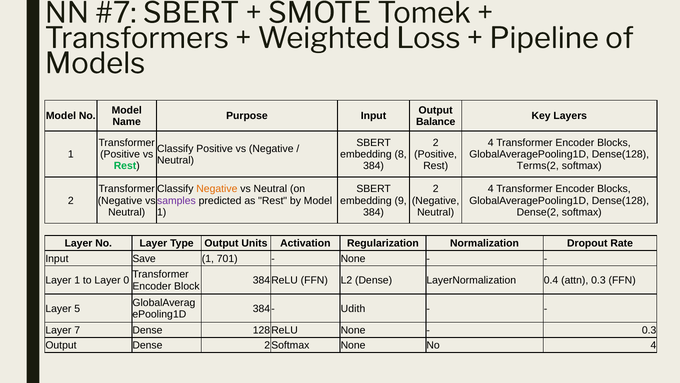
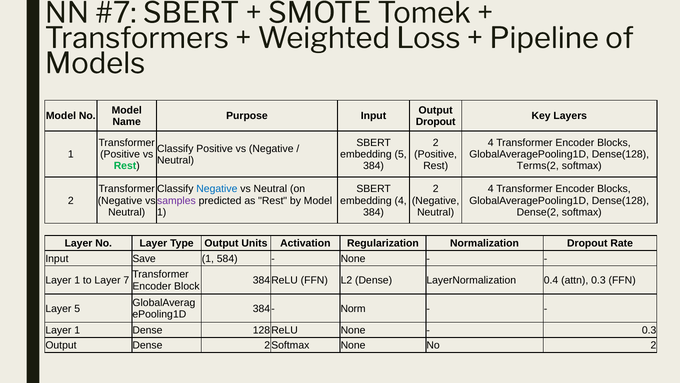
Balance: Balance -> Dropout (436, 122)
embedding 8: 8 -> 5 (401, 154)
Negative colour: orange -> blue (217, 189)
embedding 9: 9 -> 4 (401, 200)
701: 701 -> 584 (227, 258)
0: 0 -> 7 (126, 280)
Udith: Udith -> Norm (353, 308)
7: 7 -> 1 (77, 330)
No 4: 4 -> 2 (653, 345)
